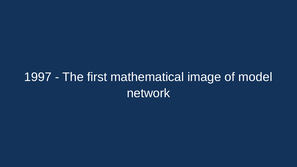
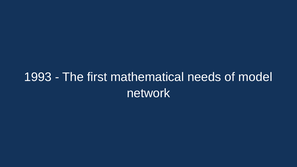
1997: 1997 -> 1993 (38, 77)
image: image -> needs (204, 77)
